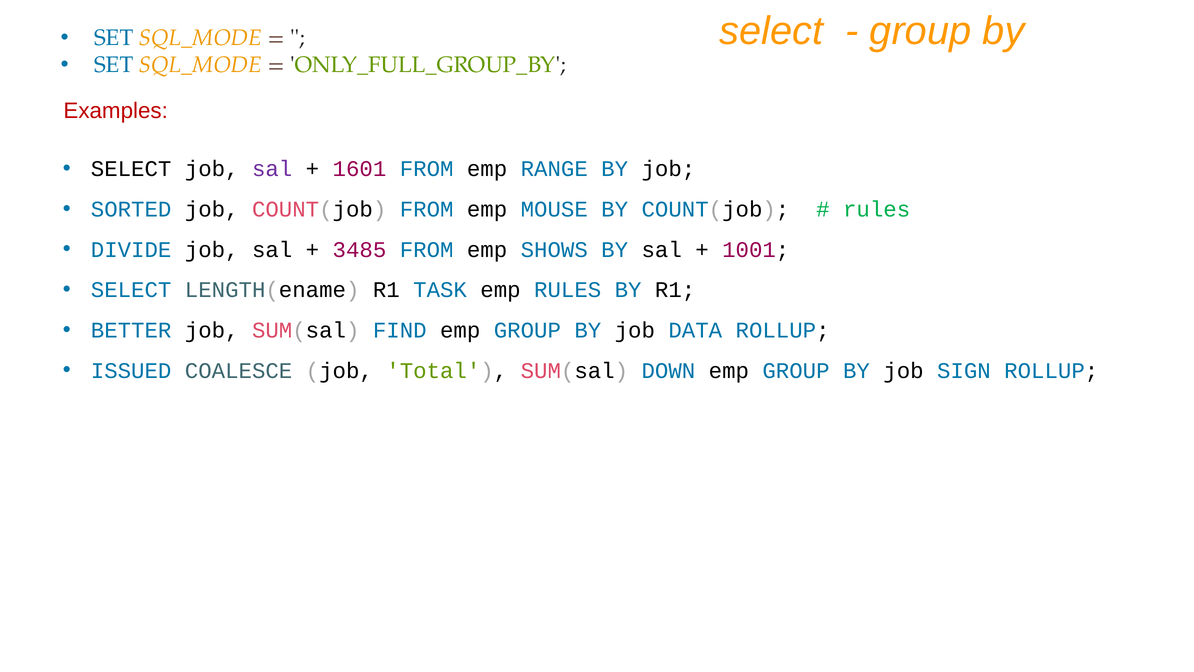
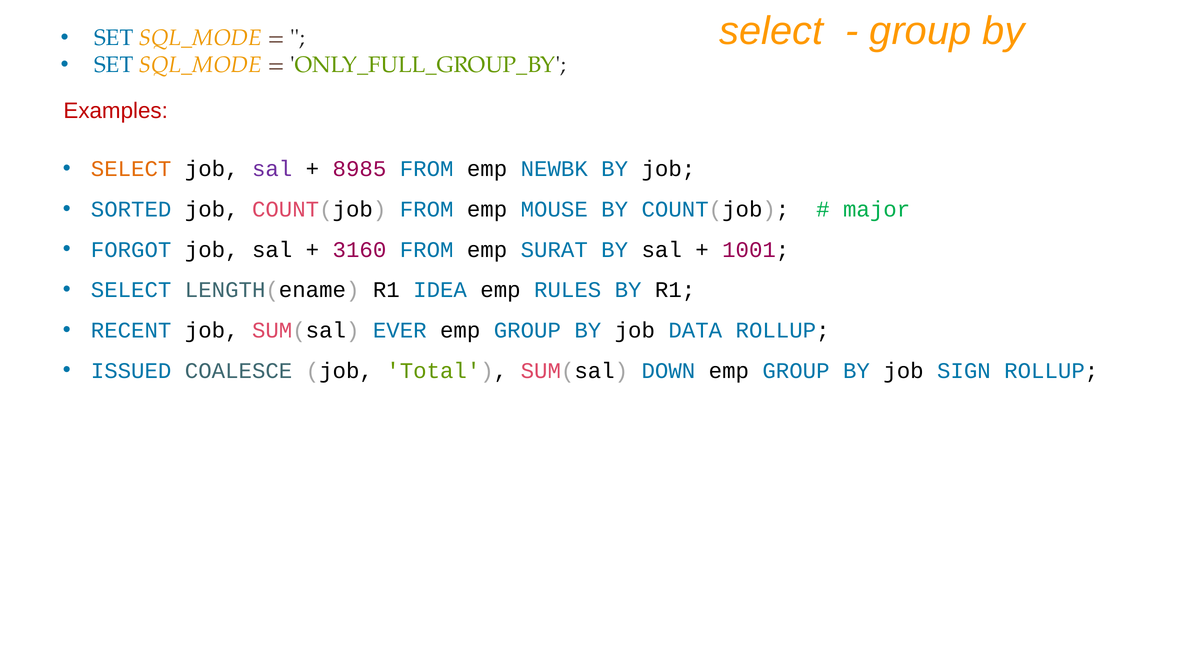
SELECT colour: black -> orange (131, 169)
1601: 1601 -> 8985 (359, 169)
RANGE: RANGE -> NEWBK (554, 169)
rules: rules -> major (877, 209)
DIVIDE: DIVIDE -> FORGOT (131, 250)
3485: 3485 -> 3160 (359, 250)
SHOWS: SHOWS -> SURAT (554, 250)
TASK: TASK -> IDEA (440, 290)
BETTER: BETTER -> RECENT (131, 330)
FIND: FIND -> EVER (400, 330)
